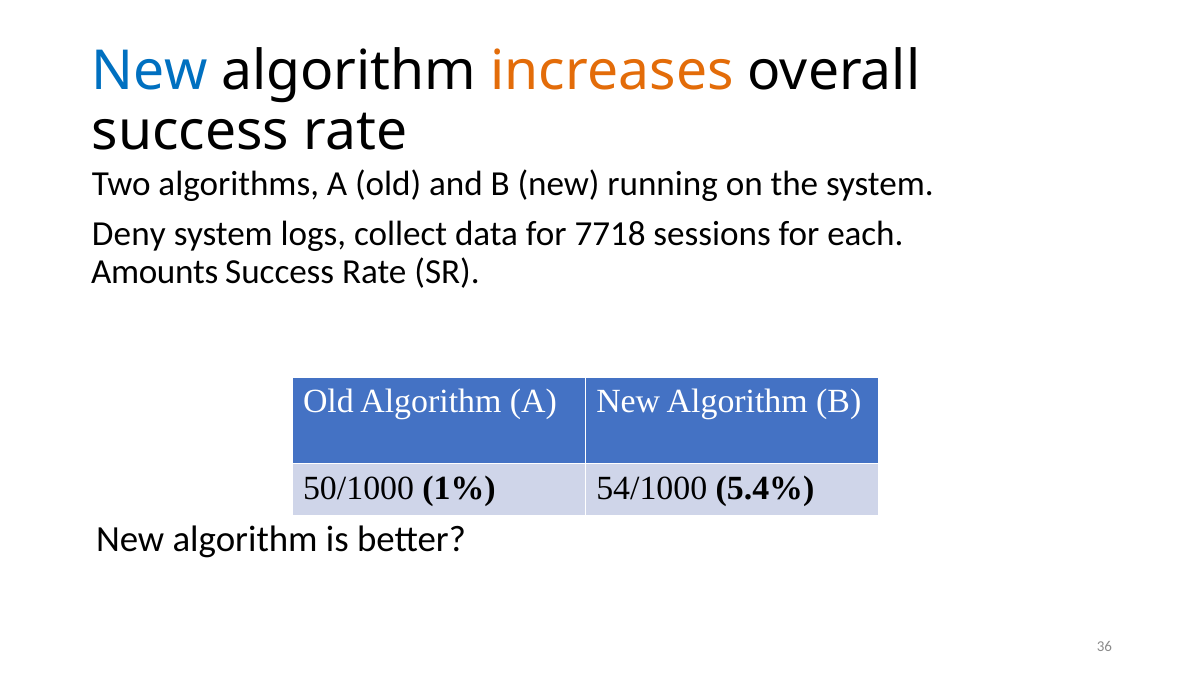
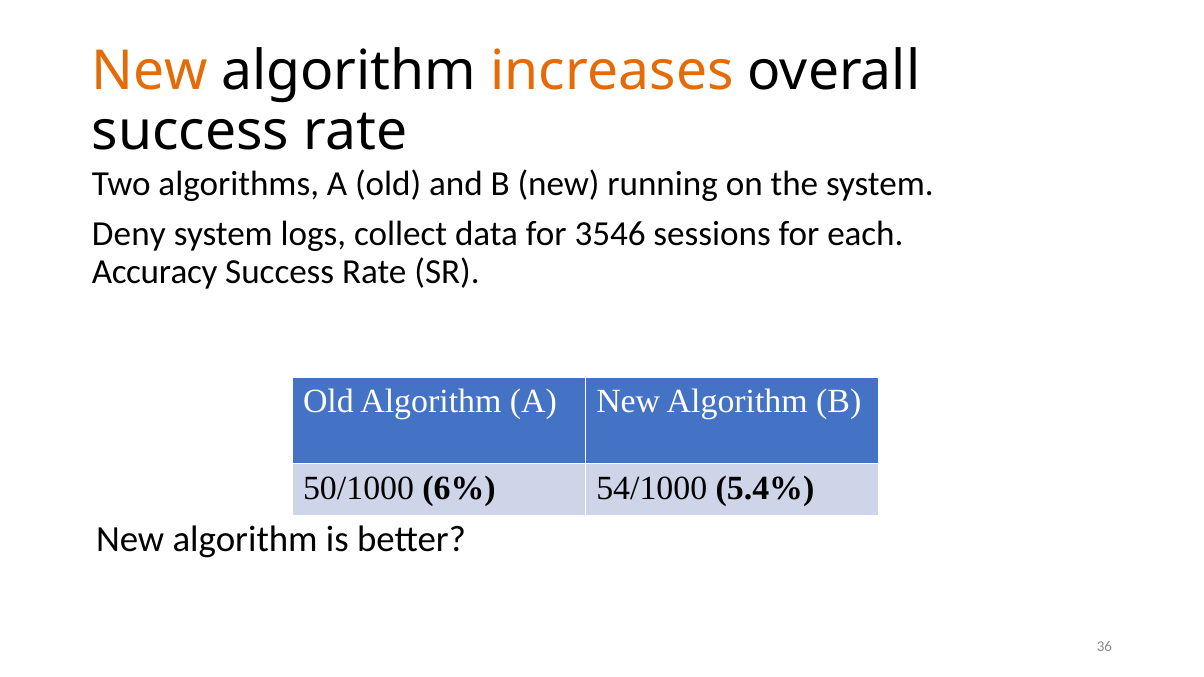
New colour: blue -> orange (150, 71)
7718: 7718 -> 3546 (610, 234)
Amounts: Amounts -> Accuracy (155, 272)
1%: 1% -> 6% (459, 488)
